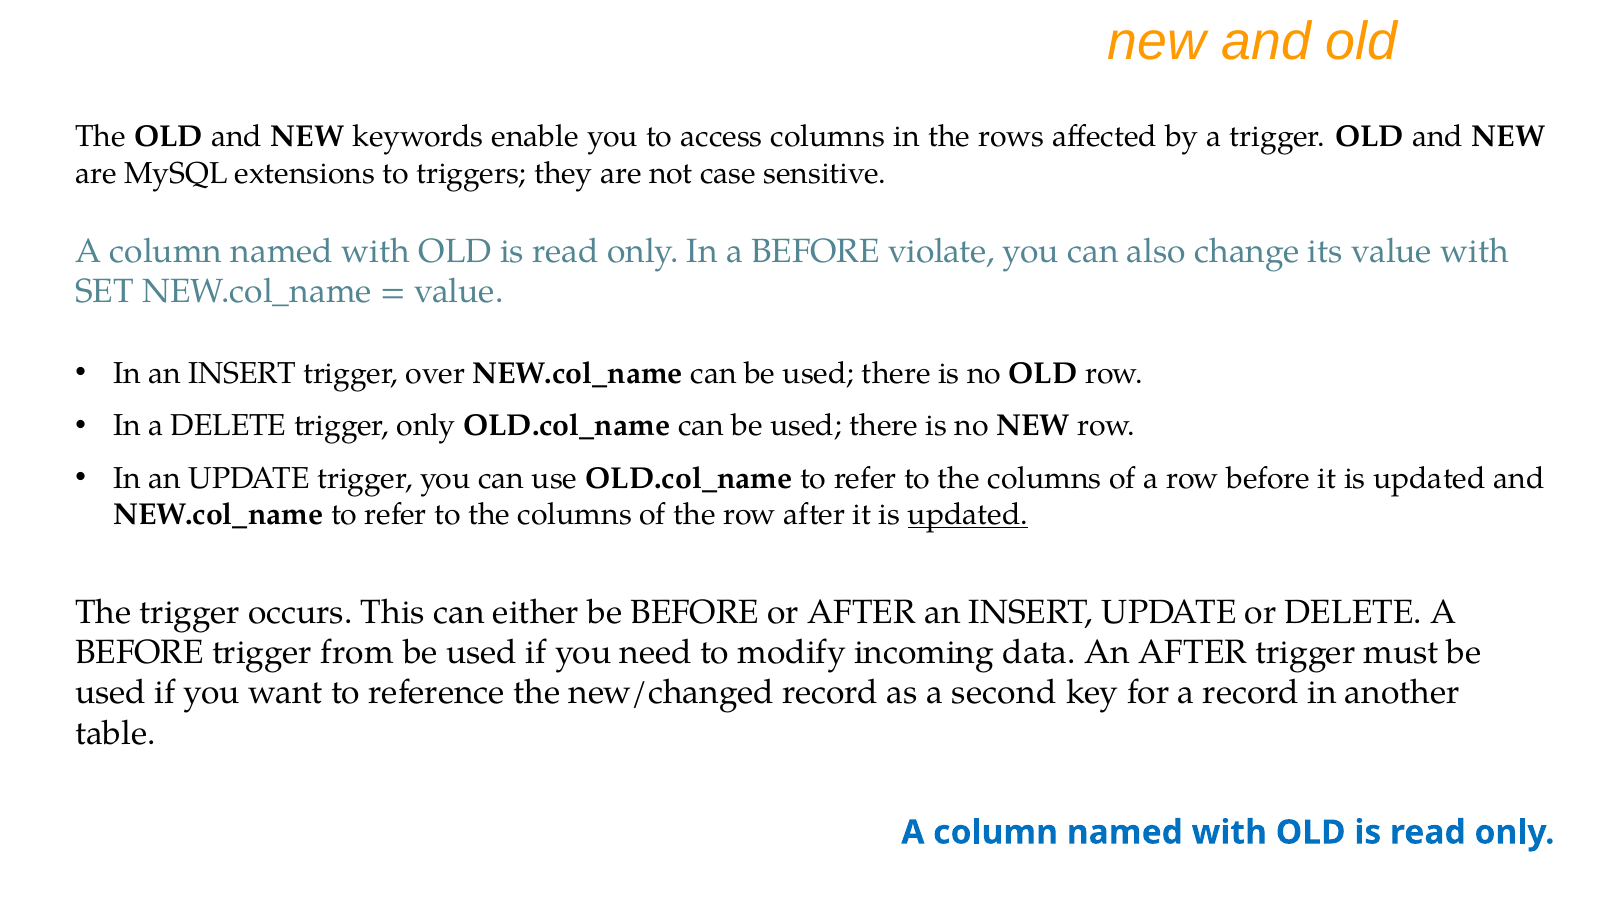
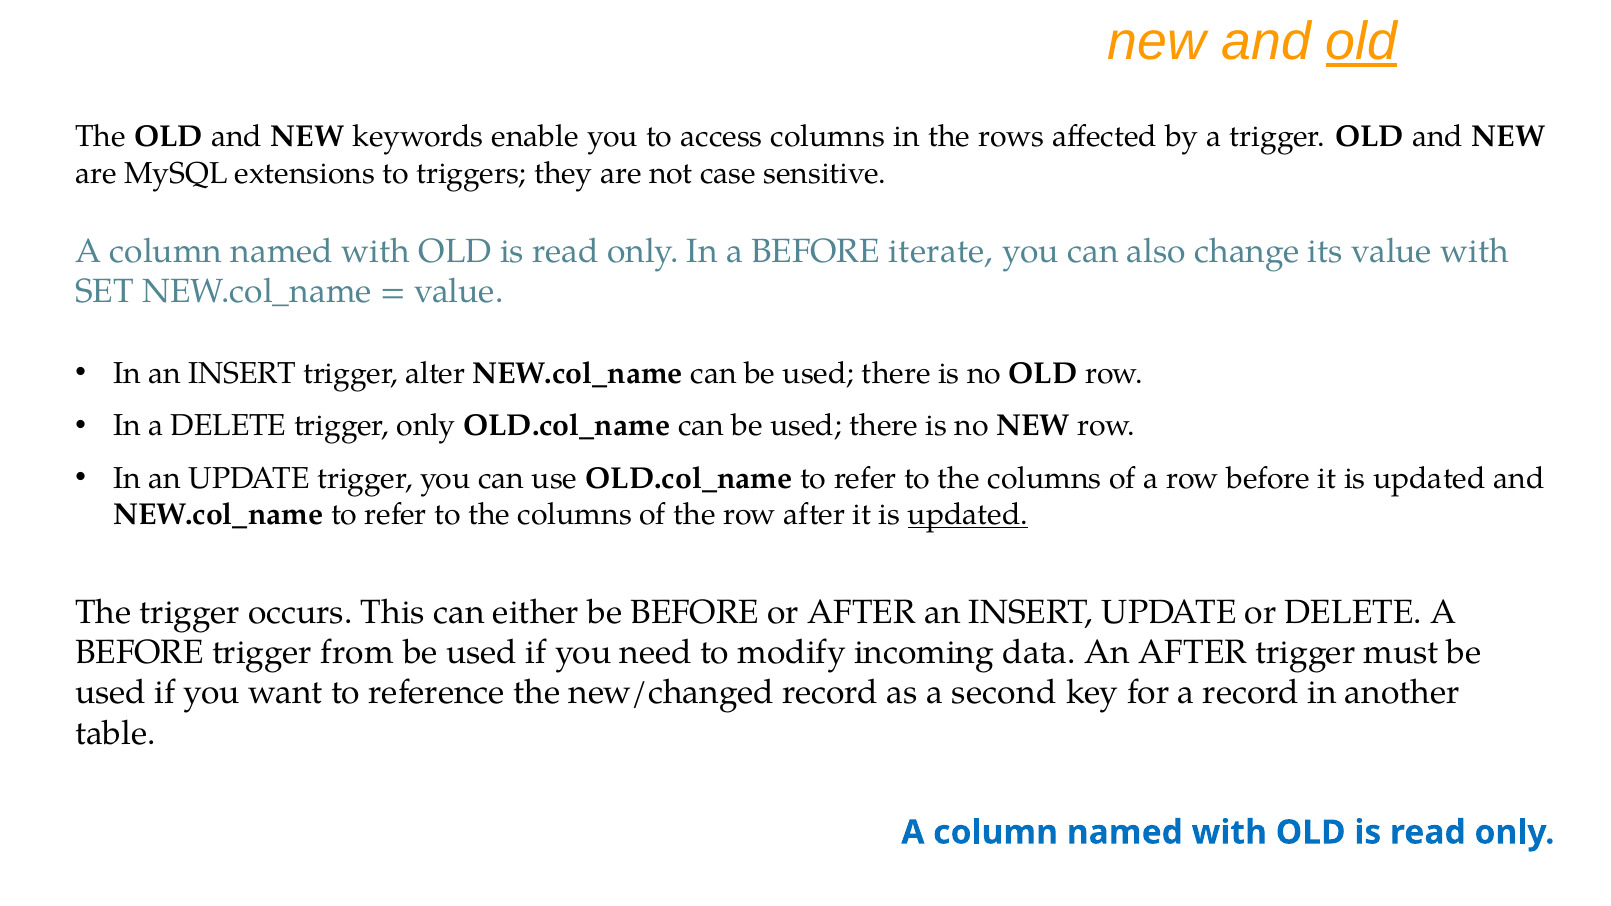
old underline: none -> present (1362, 42)
violate: violate -> iterate (941, 251)
over: over -> alter (435, 374)
